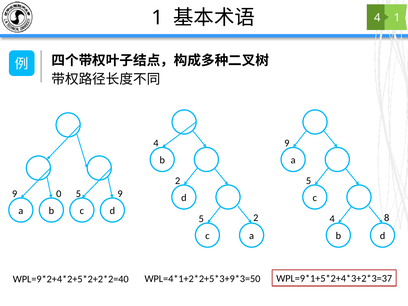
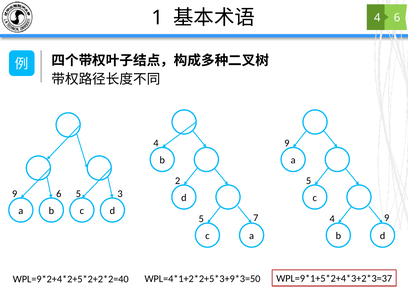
1: 1 -> 6 (397, 18)
9 0: 0 -> 6 (59, 194)
5 9: 9 -> 3 (120, 194)
5 2: 2 -> 7 (256, 218)
4 8: 8 -> 9 (387, 218)
